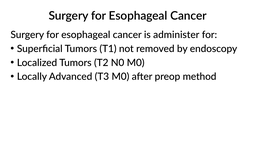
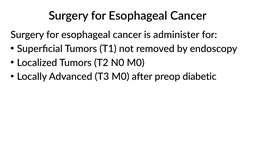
method: method -> diabetic (200, 77)
